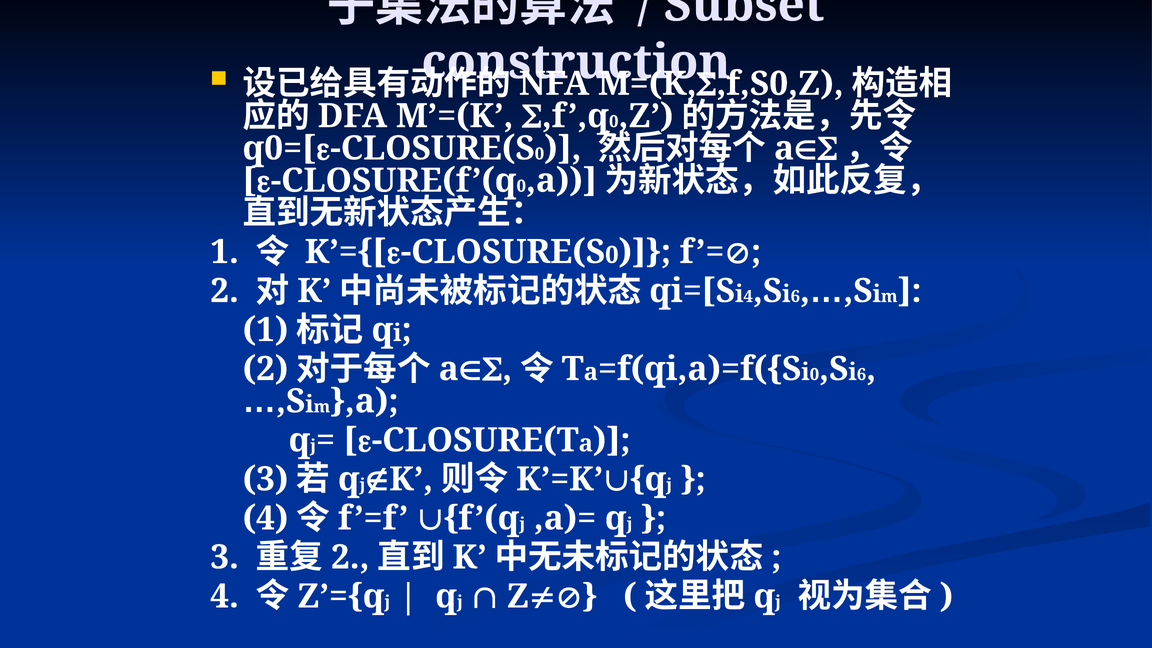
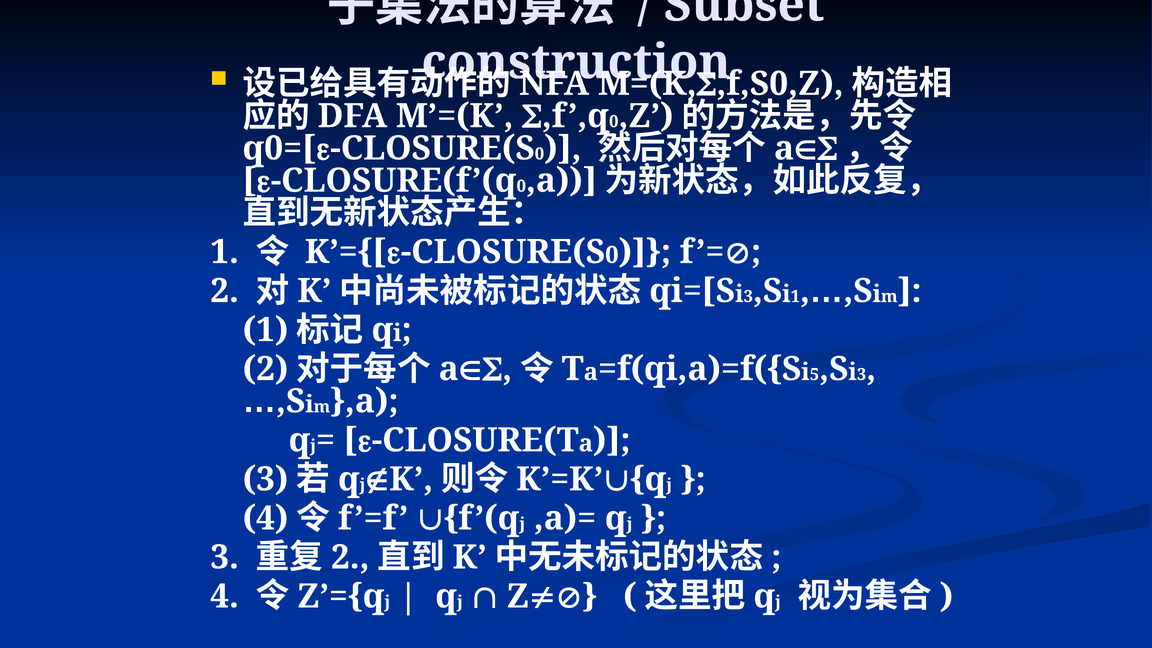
4: 4 -> 3 (748, 296)
6: 6 -> 1 (795, 296)
0: 0 -> 5 (814, 375)
6: 6 -> 3 (861, 375)
